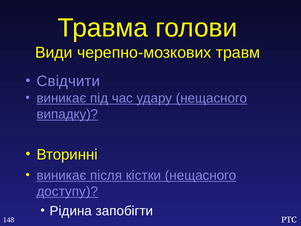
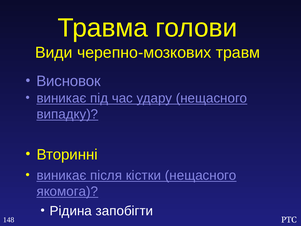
Свідчити: Свідчити -> Висновок (69, 81)
доступу: доступу -> якомога (67, 191)
